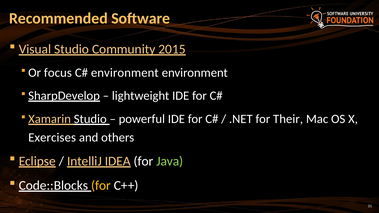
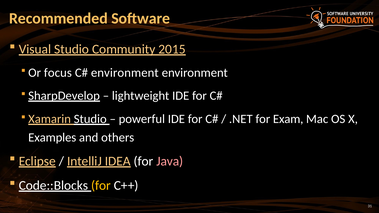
Their: Their -> Exam (288, 119)
Exercises: Exercises -> Examples (52, 138)
Java colour: light green -> pink (170, 161)
